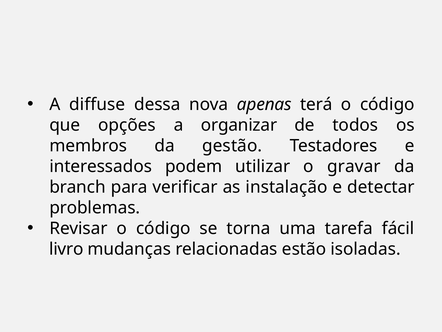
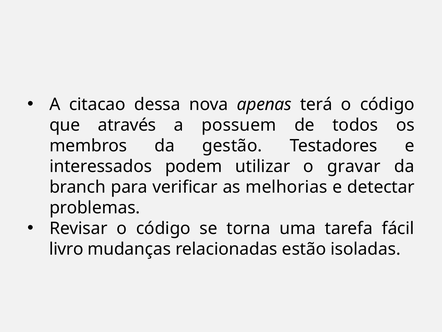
diffuse: diffuse -> citacao (97, 104)
opções: opções -> através (127, 125)
organizar: organizar -> possuem (239, 125)
instalação: instalação -> melhorias (286, 187)
